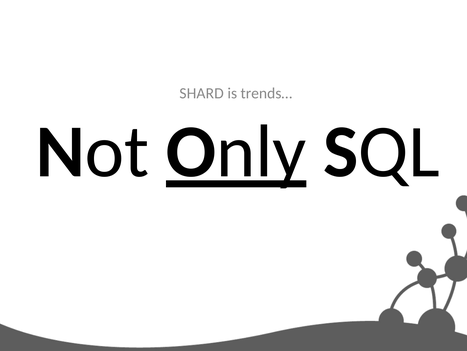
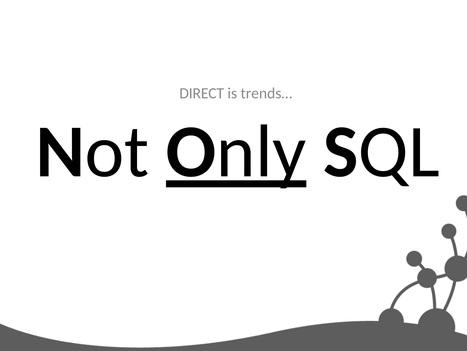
SHARD: SHARD -> DIRECT (202, 93)
